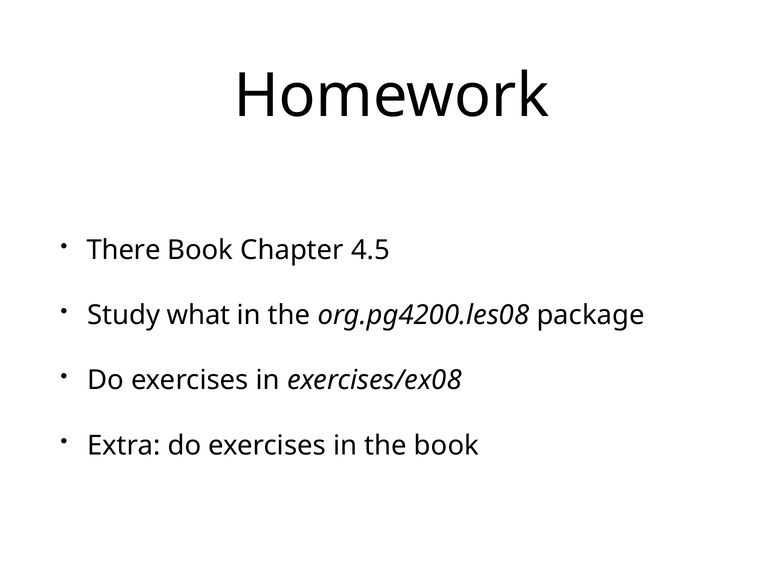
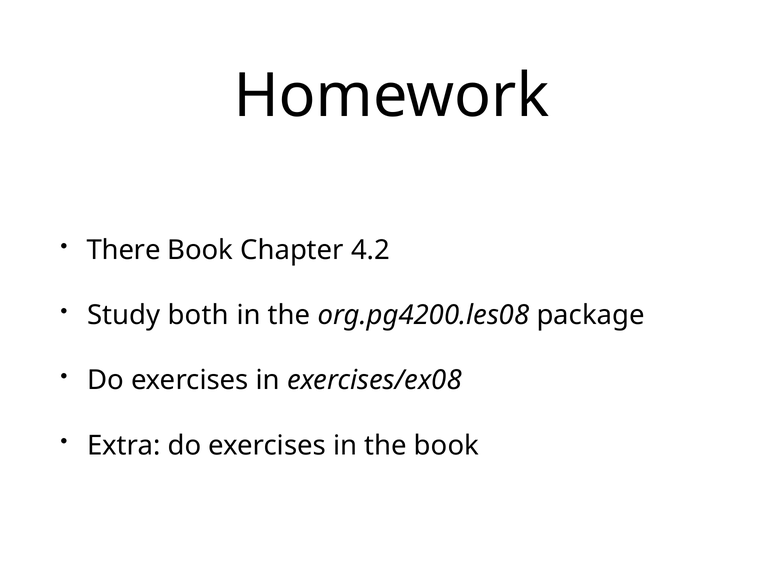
4.5: 4.5 -> 4.2 (370, 250)
what: what -> both (198, 315)
